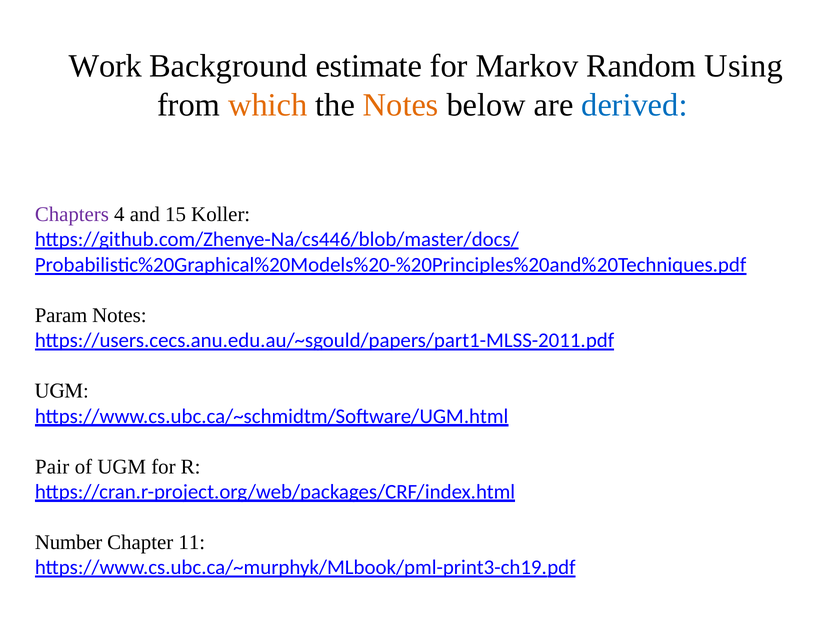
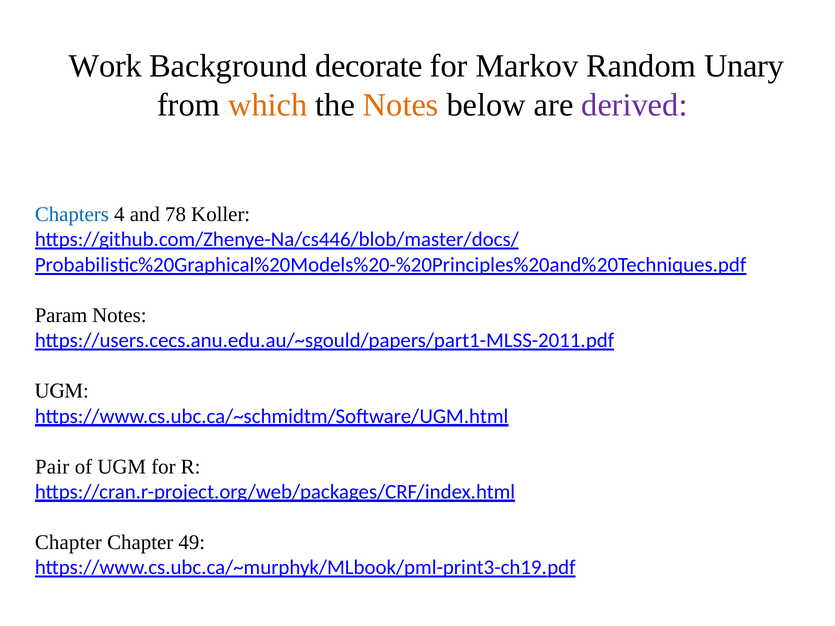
estimate: estimate -> decorate (369, 66)
Using: Using -> Unary (744, 66)
derived colour: blue -> purple (634, 105)
Chapters colour: purple -> blue (72, 215)
15: 15 -> 78 (176, 215)
Number: Number -> Chapter (68, 542)
11: 11 -> 49 (192, 542)
